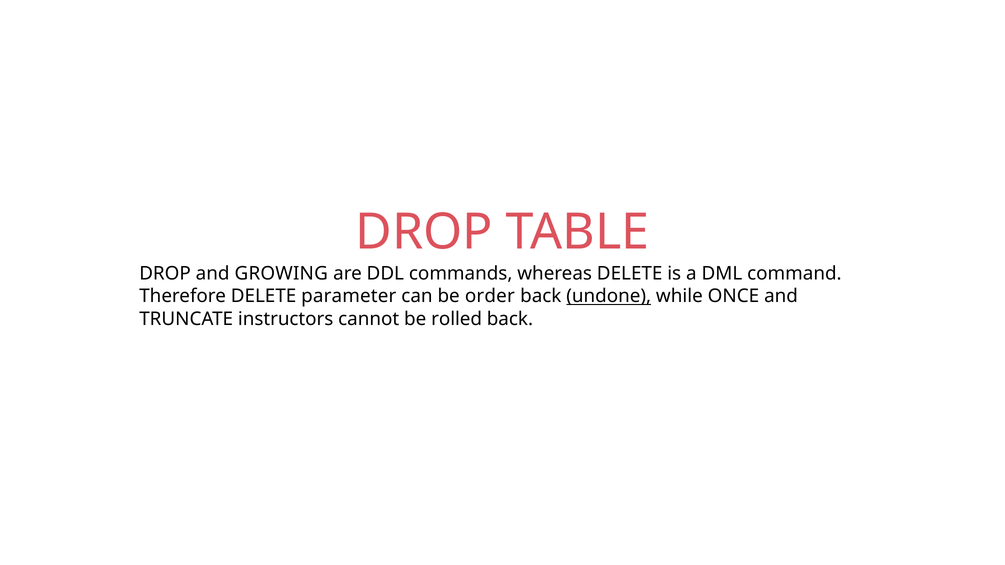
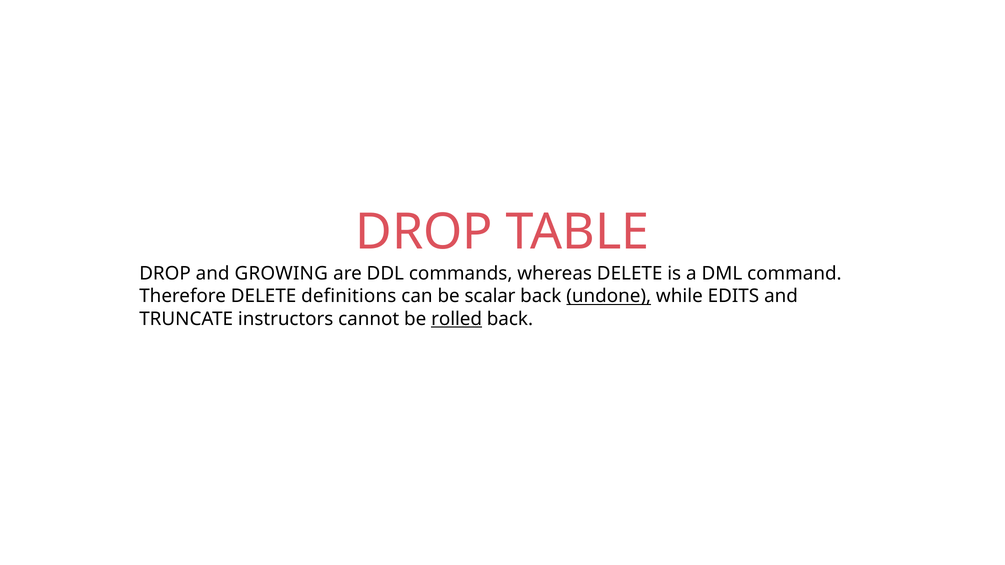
parameter: parameter -> definitions (349, 296)
order: order -> scalar (490, 296)
ONCE: ONCE -> EDITS (733, 296)
rolled underline: none -> present (457, 319)
